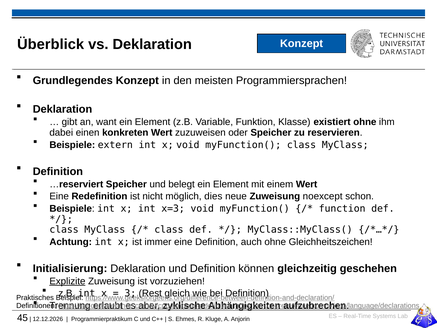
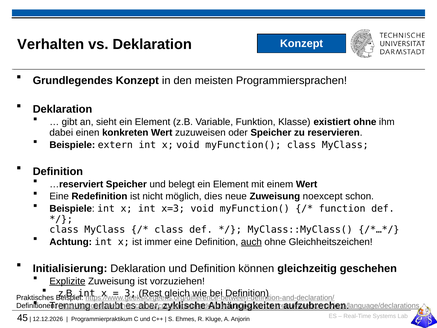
Überblick: Überblick -> Verhalten (51, 44)
want: want -> sieht (106, 122)
auch underline: none -> present (251, 242)
